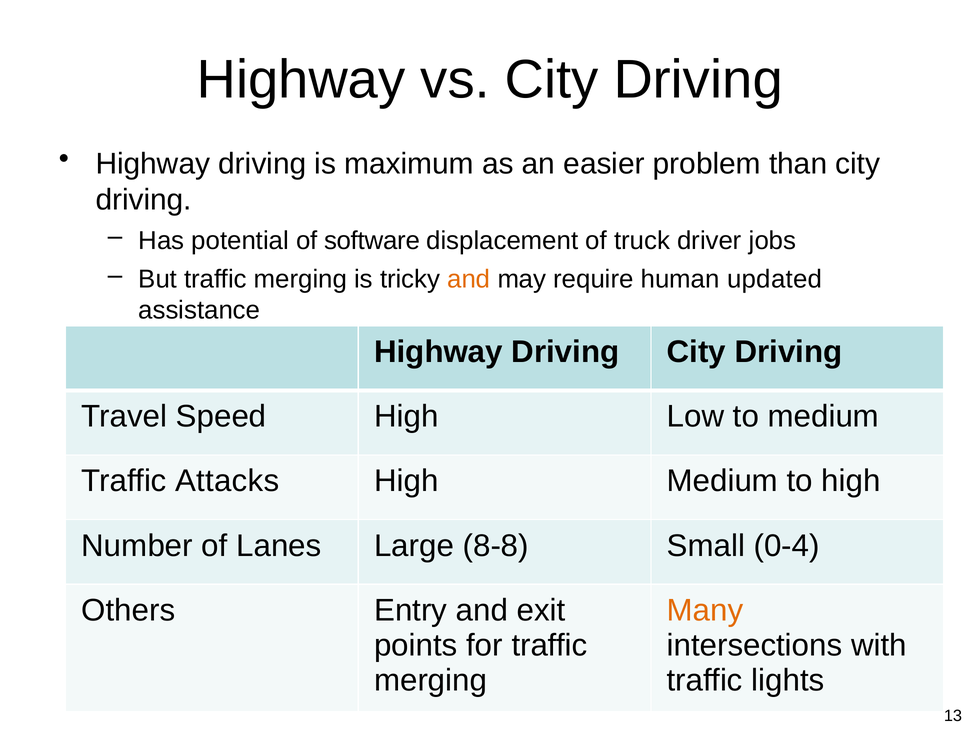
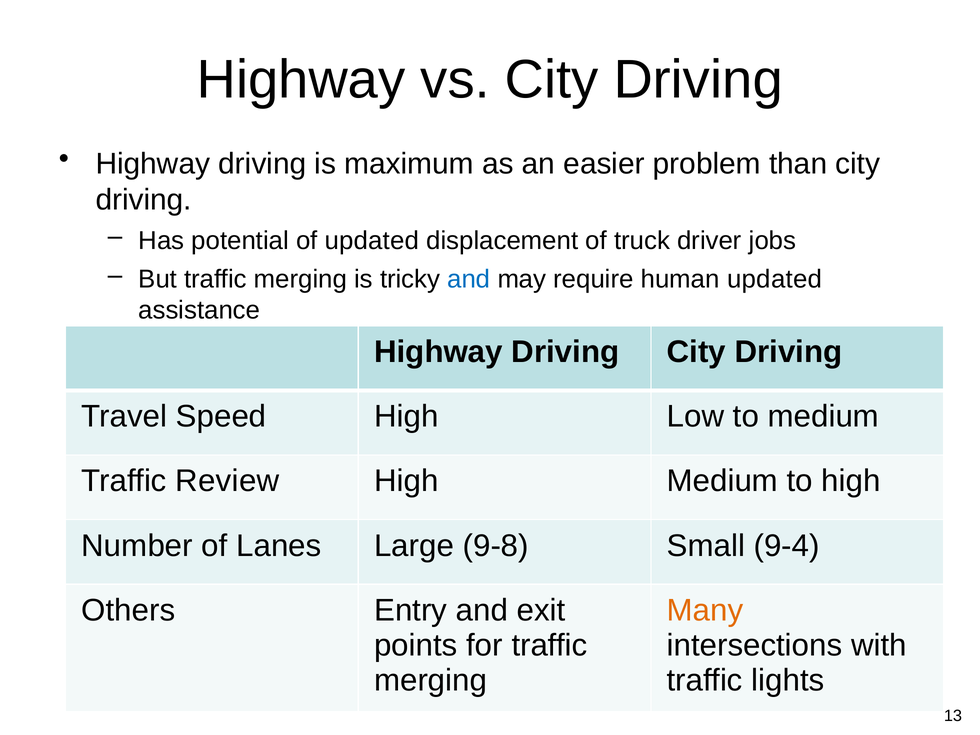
of software: software -> updated (372, 241)
and colour: orange -> blue (469, 279)
Attacks: Attacks -> Review (227, 481)
8-8: 8-8 -> 9-8 (496, 546)
0-4: 0-4 -> 9-4 (787, 546)
